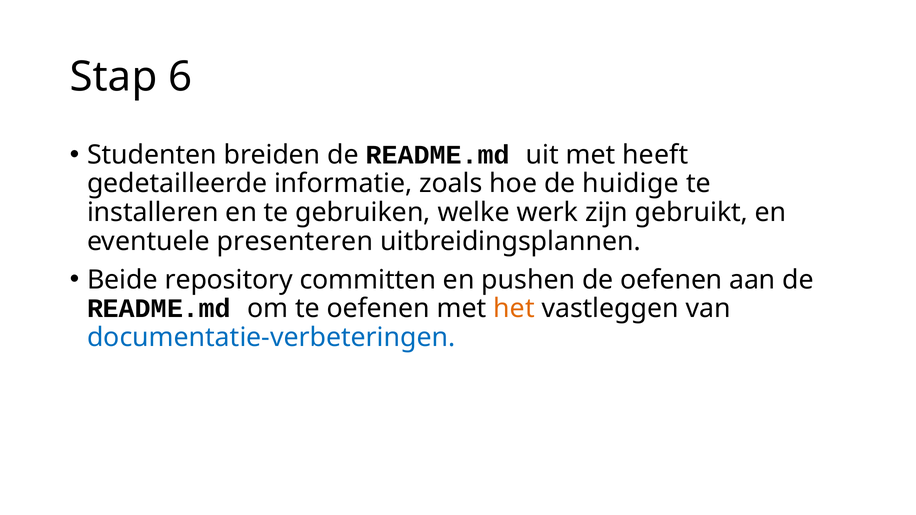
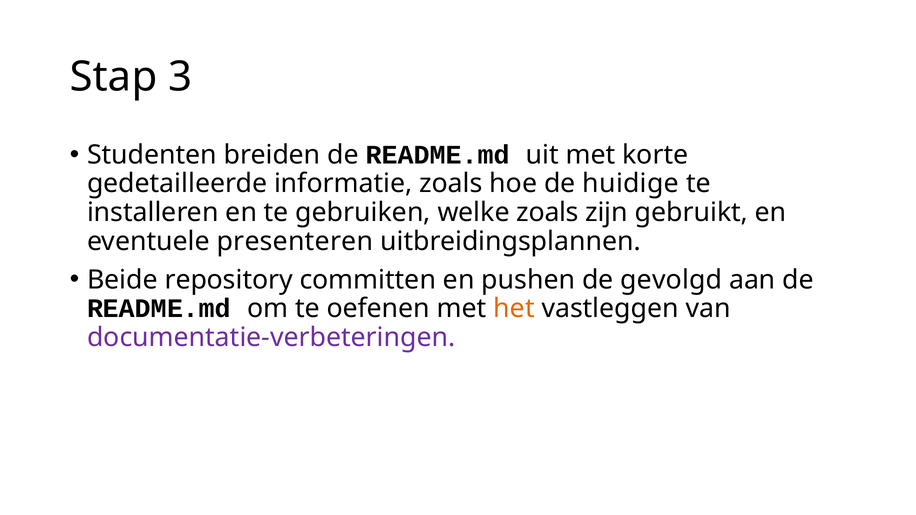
6: 6 -> 3 (180, 77)
heeft: heeft -> korte (655, 155)
welke werk: werk -> zoals (548, 213)
de oefenen: oefenen -> gevolgd (671, 280)
documentatie-verbeteringen colour: blue -> purple (271, 338)
